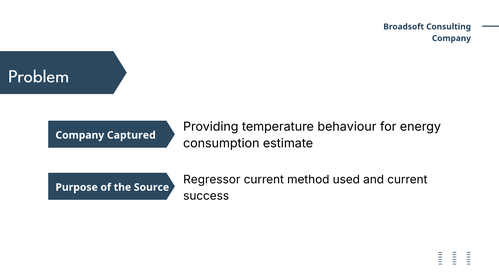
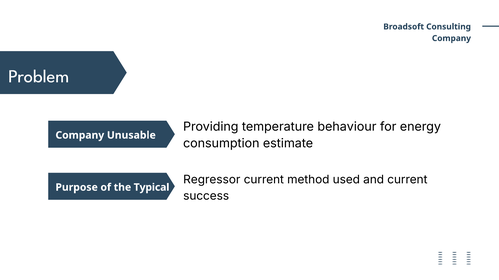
Captured: Captured -> Unusable (131, 136)
Source: Source -> Typical (152, 188)
